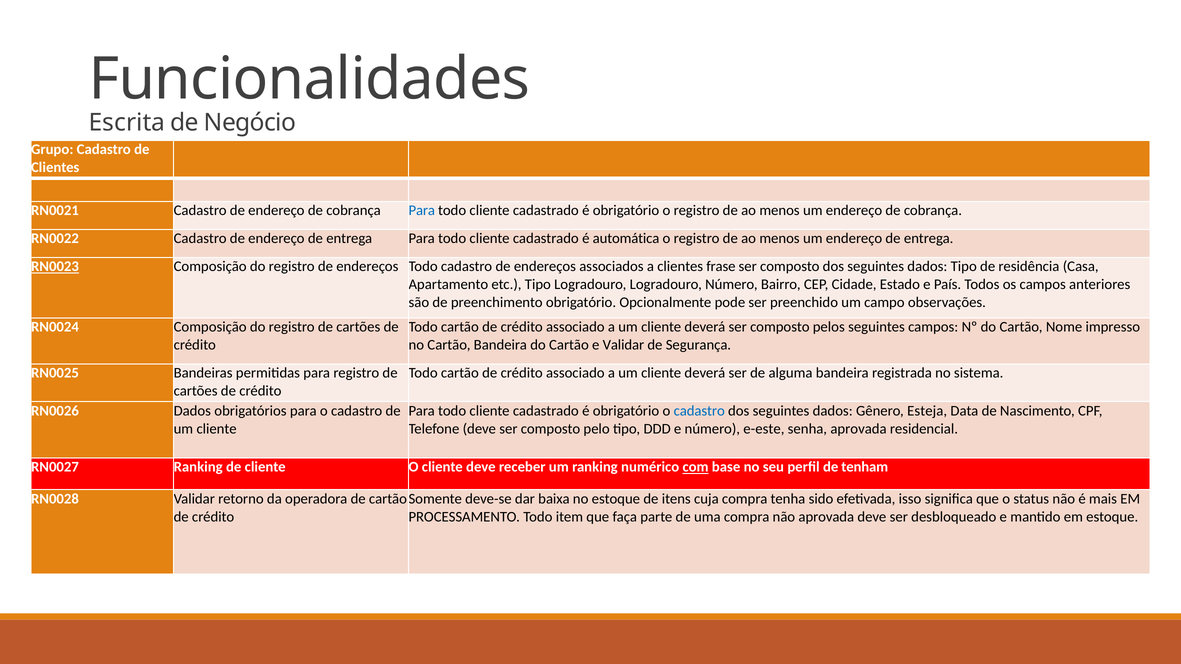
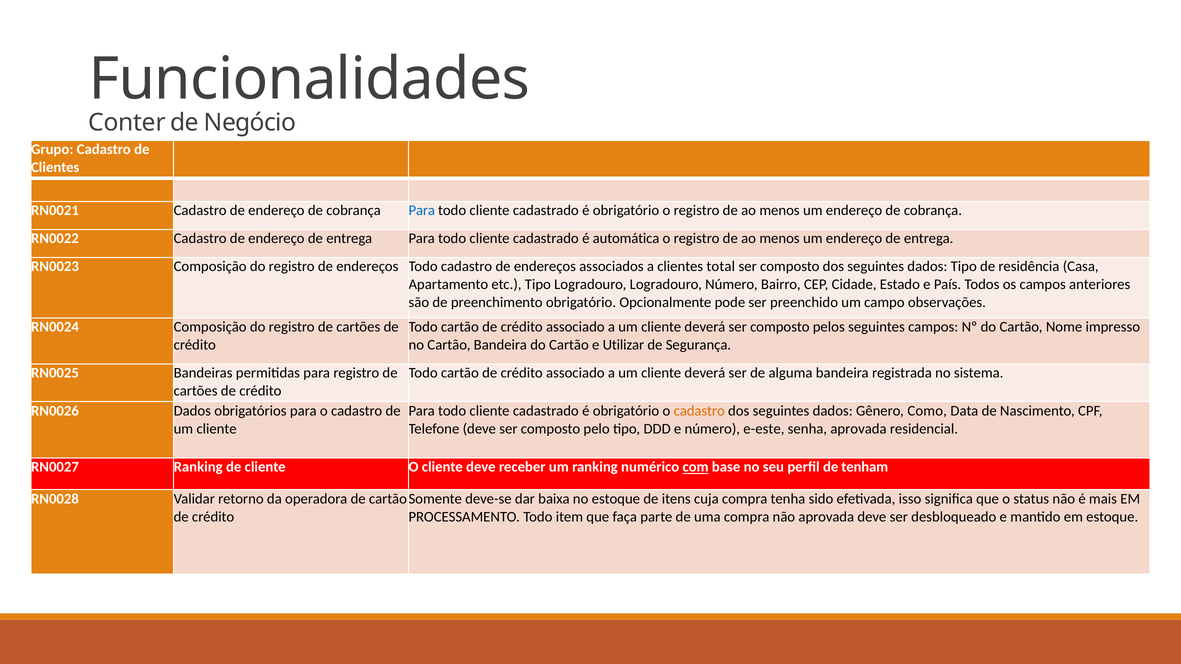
Escrita: Escrita -> Conter (127, 123)
RN0023 underline: present -> none (55, 267)
frase: frase -> total (721, 267)
e Validar: Validar -> Utilizar (623, 345)
cadastro colour: blue -> orange (699, 411)
Esteja: Esteja -> Como (927, 411)
